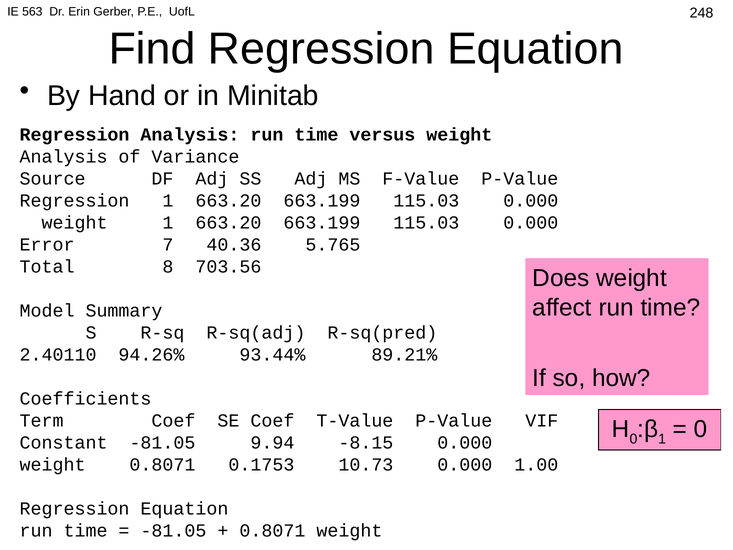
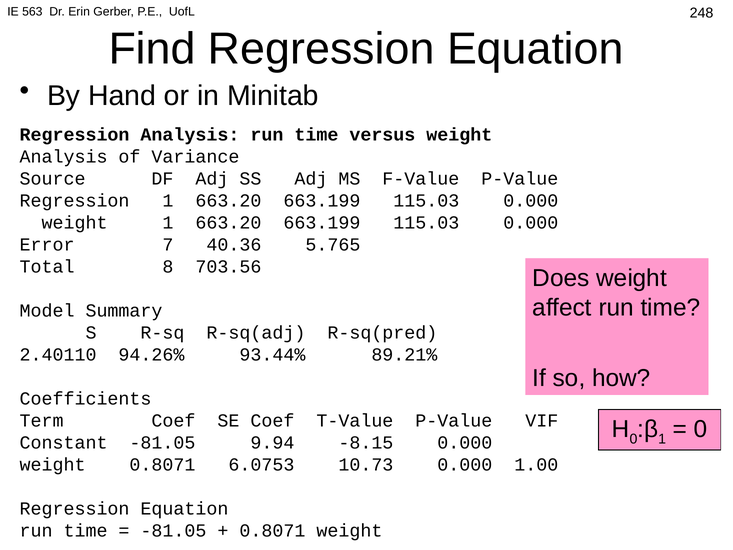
0.1753: 0.1753 -> 6.0753 (261, 464)
